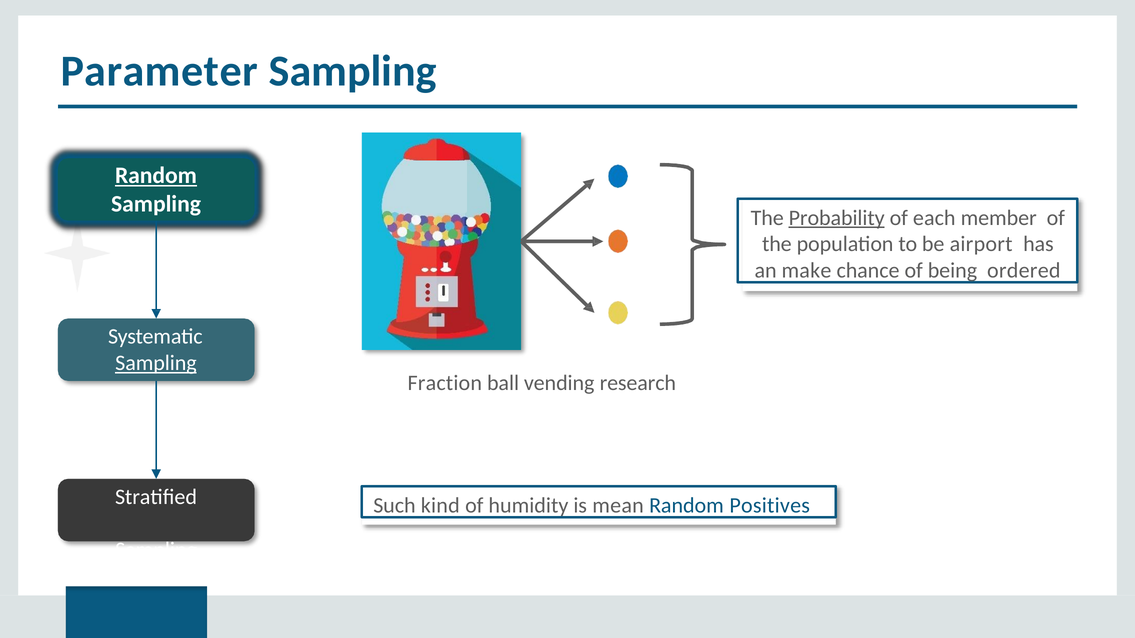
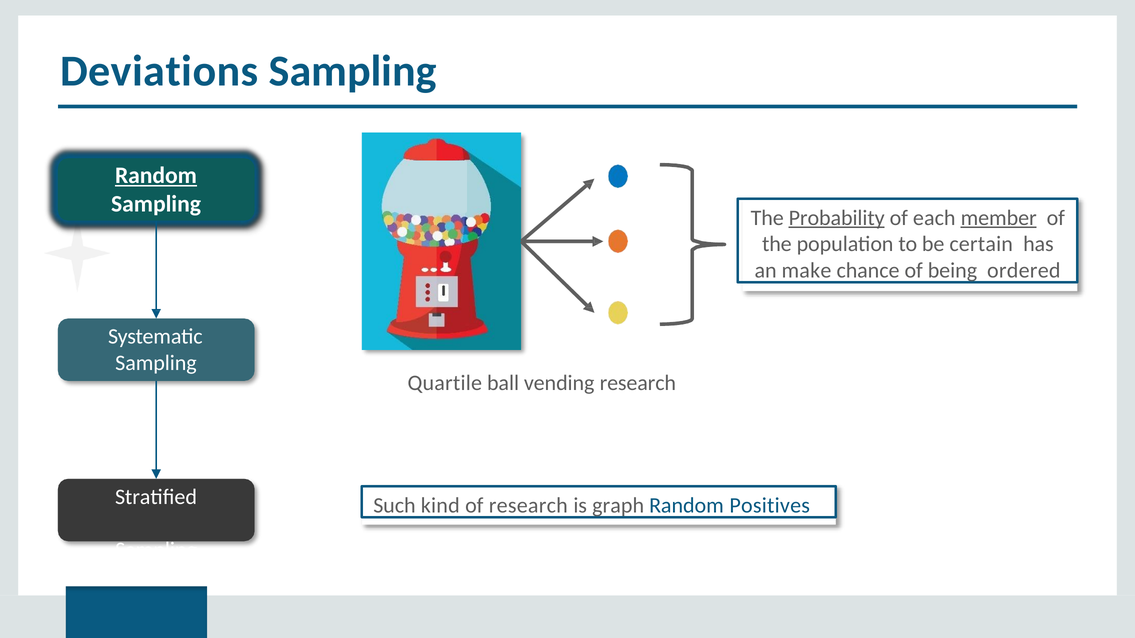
Parameter: Parameter -> Deviations (159, 71)
member underline: none -> present (999, 218)
airport: airport -> certain (981, 244)
Sampling underline: present -> none (156, 363)
Fraction: Fraction -> Quartile (445, 383)
of humidity: humidity -> research (528, 506)
mean: mean -> graph (618, 506)
